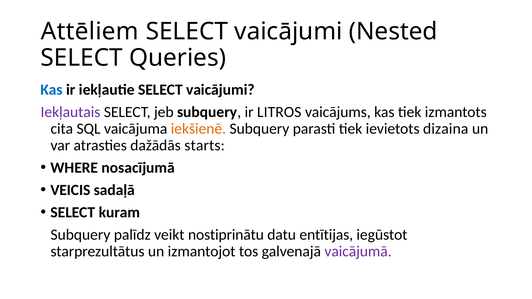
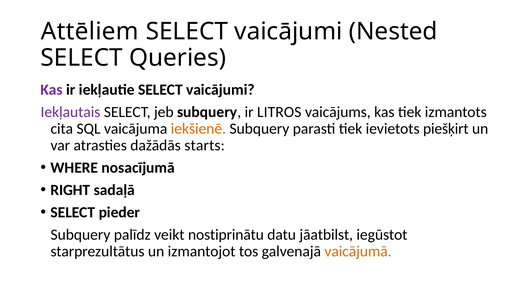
Kas colour: blue -> purple (52, 90)
dizaina: dizaina -> piešķirt (446, 129)
VEICIS: VEICIS -> RIGHT (70, 190)
kuram: kuram -> pieder (119, 212)
entītijas: entītijas -> jāatbilst (326, 235)
vaicājumā colour: purple -> orange (358, 251)
